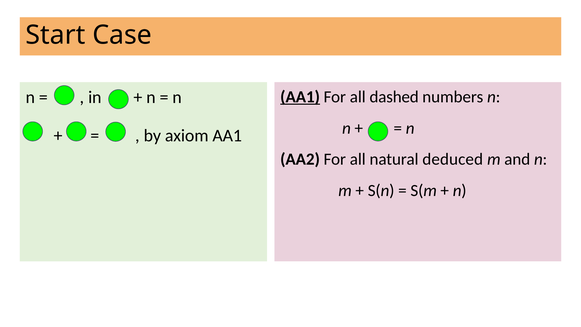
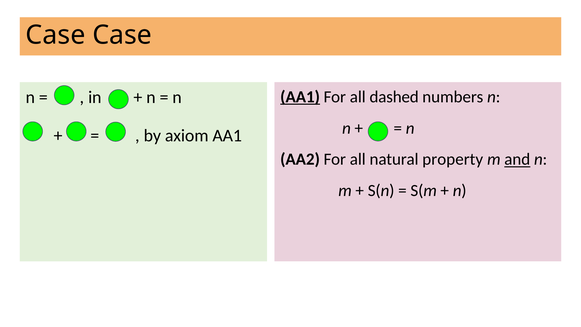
Start: Start -> Case (56, 35)
deduced: deduced -> property (453, 159)
and underline: none -> present (517, 159)
